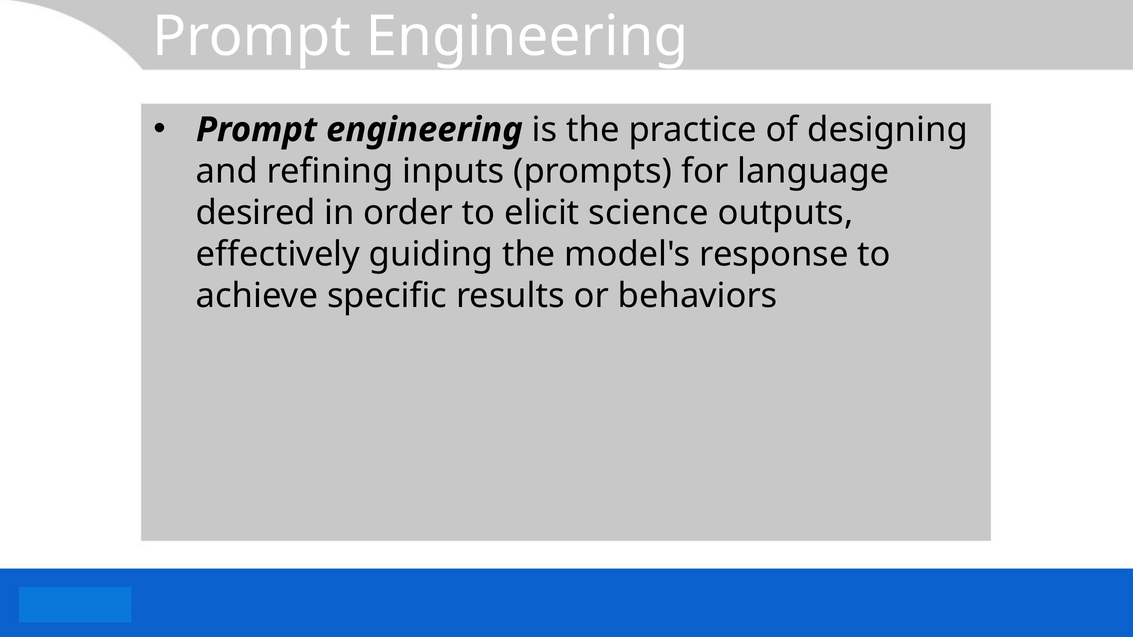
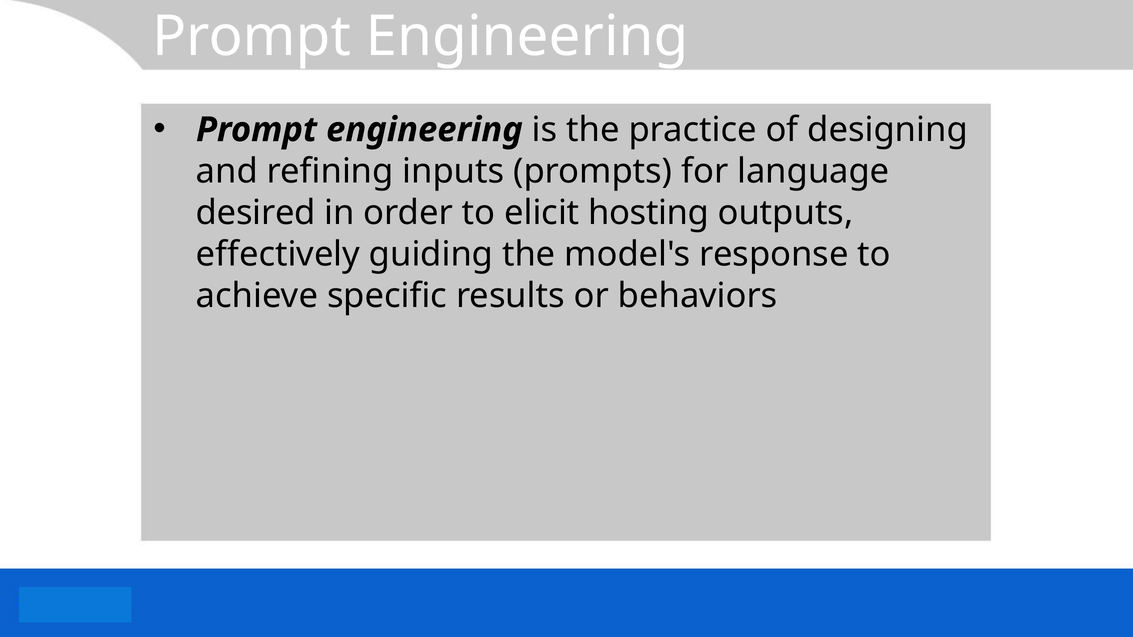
science: science -> hosting (649, 213)
